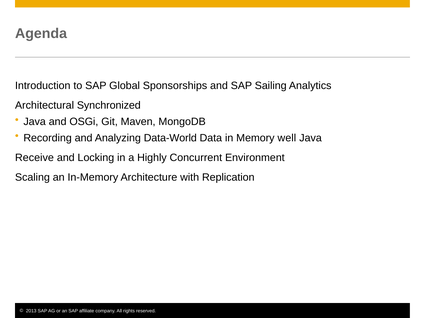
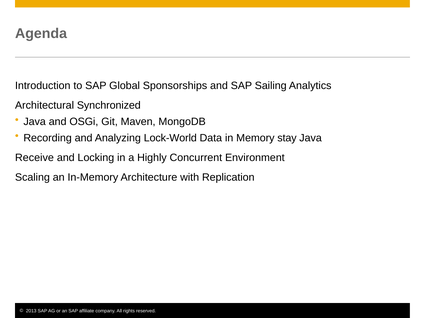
Data-World: Data-World -> Lock-World (170, 138)
well: well -> stay (287, 138)
